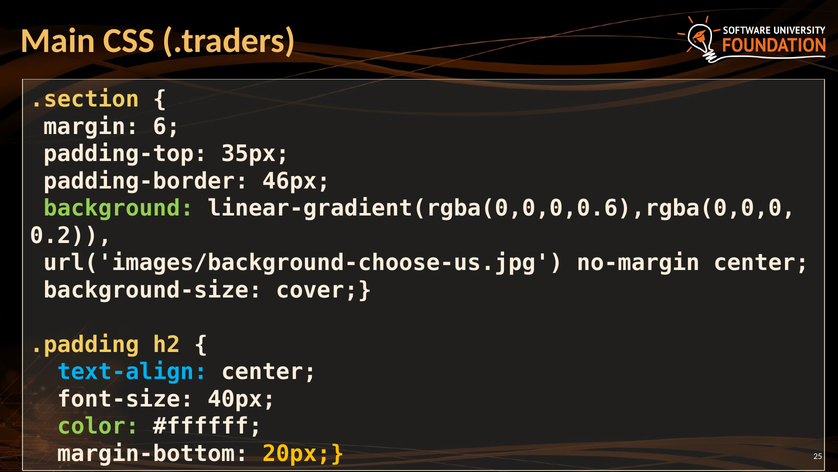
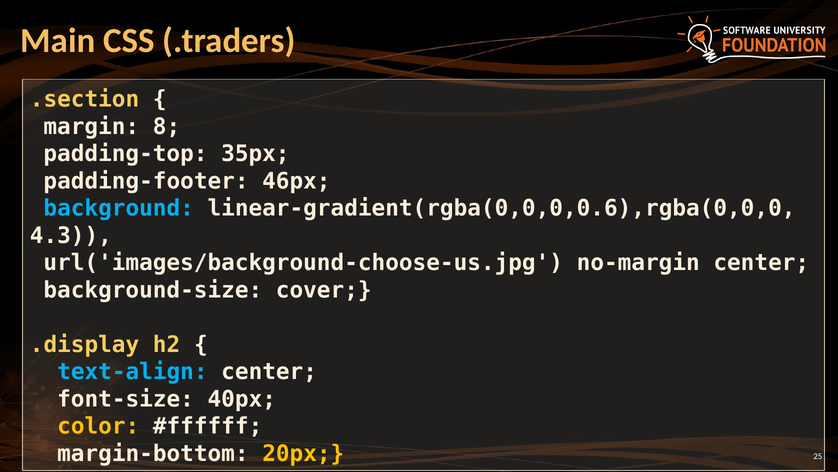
6: 6 -> 8 (167, 127)
padding-border: padding-border -> padding-footer (146, 181)
background colour: light green -> light blue (119, 208)
0.2: 0.2 -> 4.3 (71, 235)
.padding: .padding -> .display (85, 344)
color colour: light green -> yellow (98, 426)
